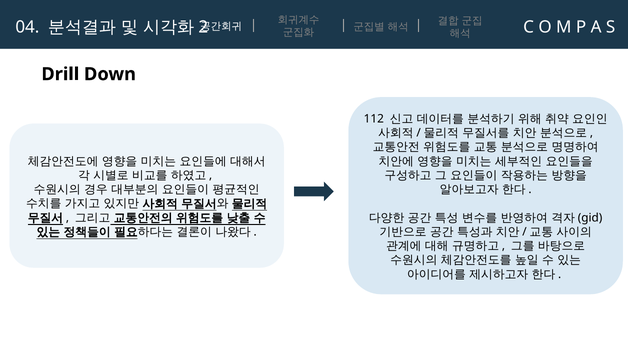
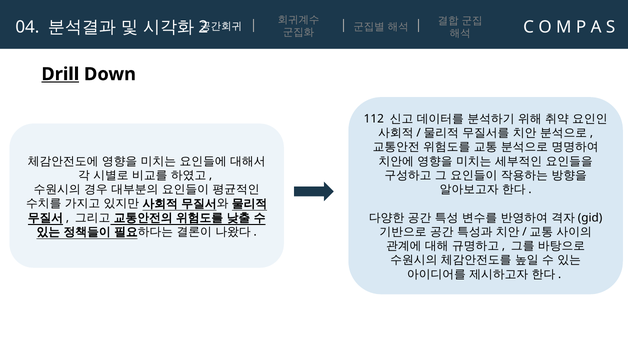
Drill underline: none -> present (60, 74)
